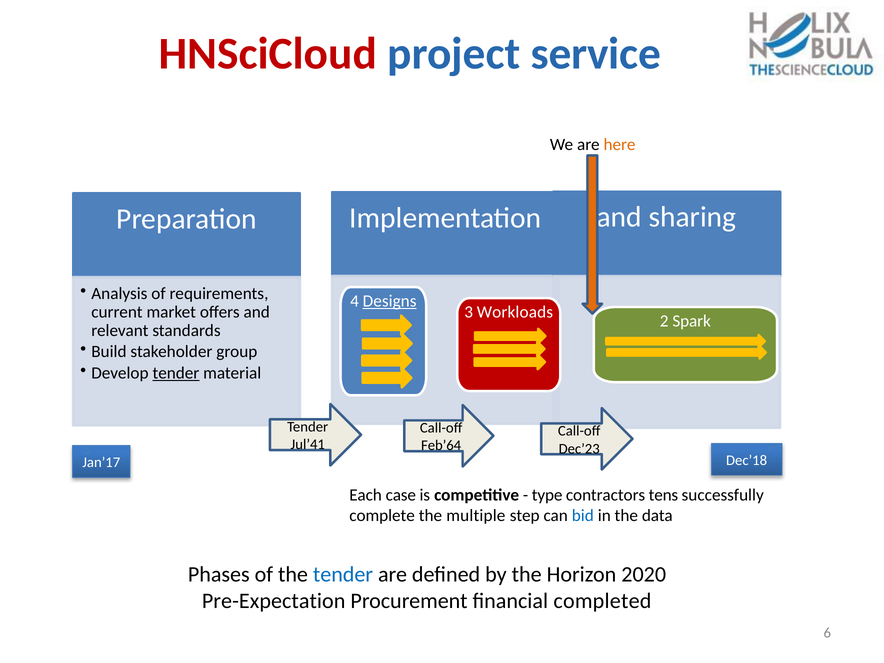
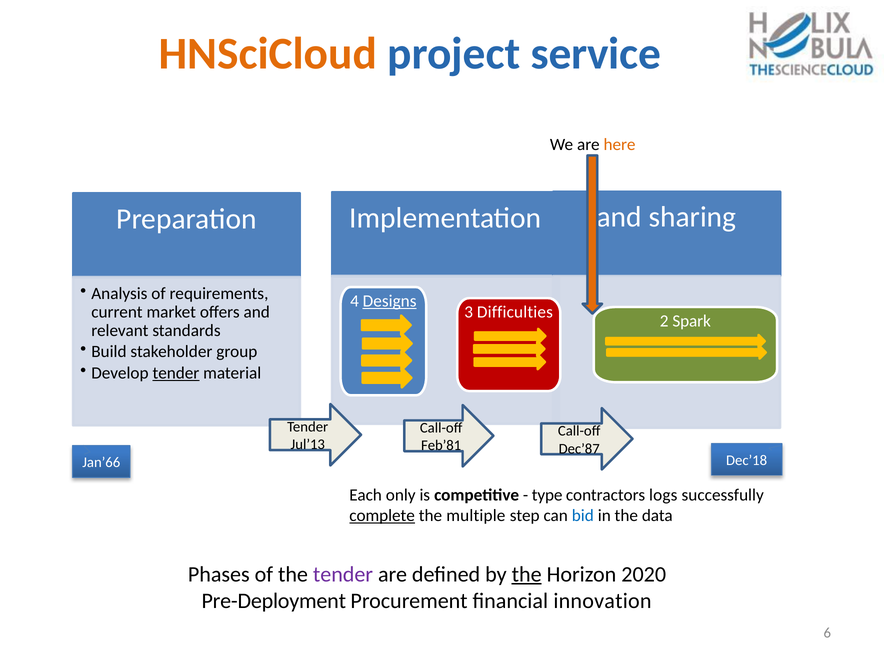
HNSciCloud colour: red -> orange (268, 54)
Workloads: Workloads -> Difficulties (515, 312)
Jul’41: Jul’41 -> Jul’13 (308, 445)
Feb’64: Feb’64 -> Feb’81 (441, 446)
Dec’23: Dec’23 -> Dec’87 (579, 449)
Jan’17: Jan’17 -> Jan’66 (101, 462)
case: case -> only (401, 495)
tens: tens -> logs (663, 495)
complete underline: none -> present (382, 516)
tender colour: blue -> purple (343, 574)
the underline: none -> present (527, 574)
Pre-Expectation: Pre-Expectation -> Pre-Deployment (274, 601)
completed: completed -> innovation (602, 601)
